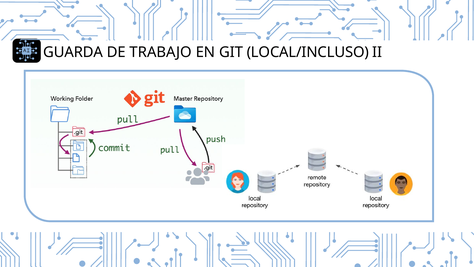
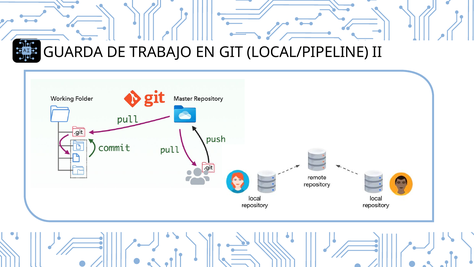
LOCAL/INCLUSO: LOCAL/INCLUSO -> LOCAL/PIPELINE (308, 52)
